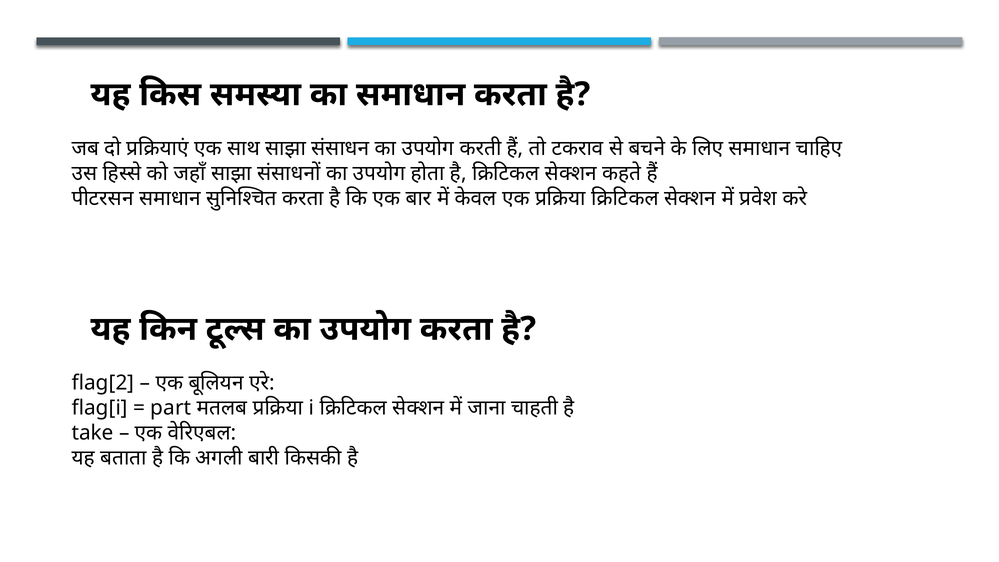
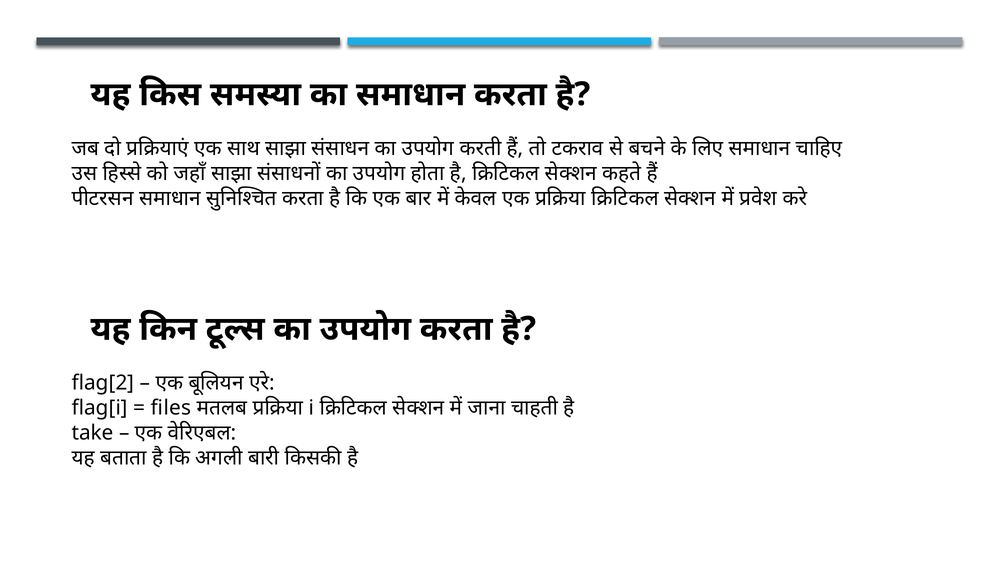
part: part -> files (171, 408)
